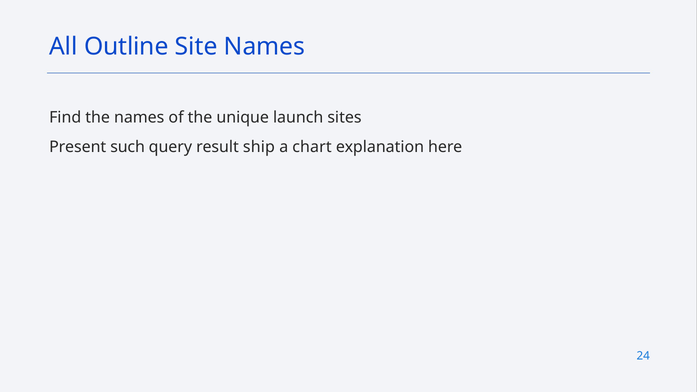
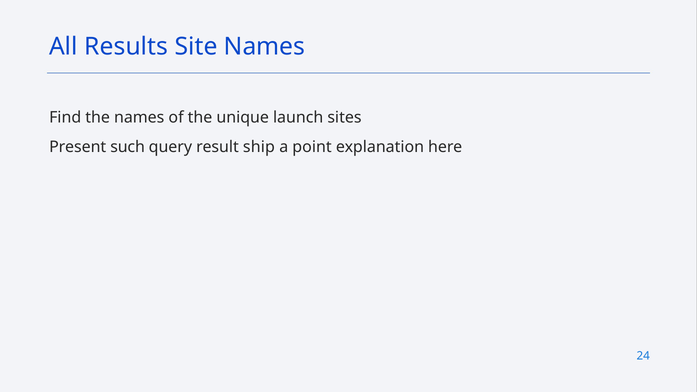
Outline: Outline -> Results (126, 47)
chart: chart -> point (312, 147)
